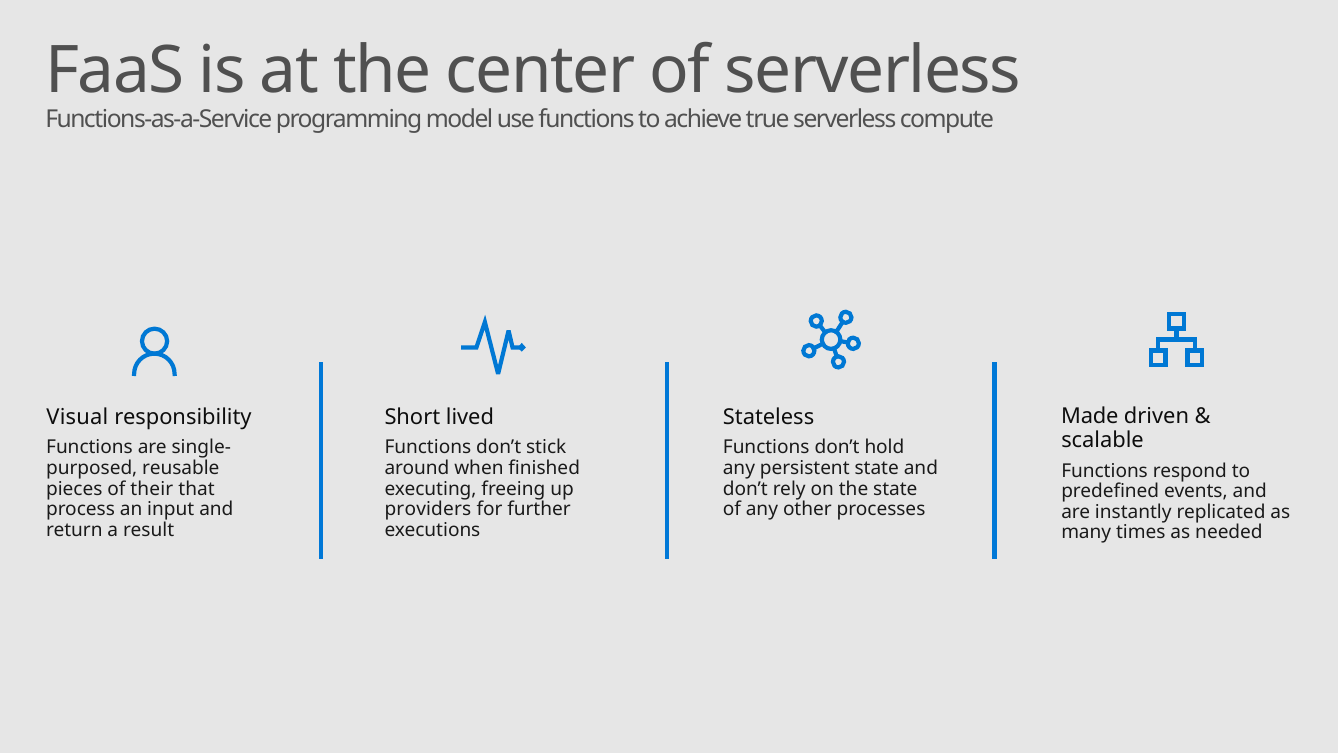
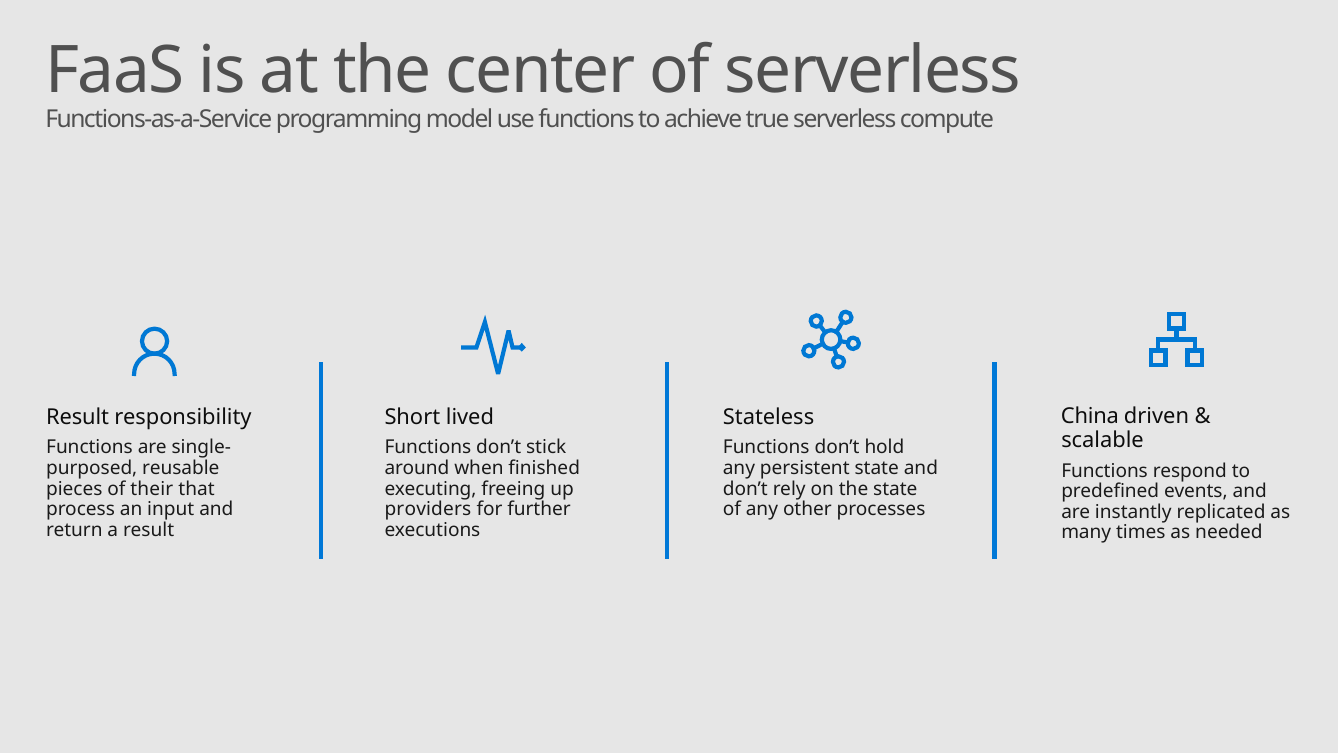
Made: Made -> China (1090, 416)
Visual: Visual -> Result (78, 417)
